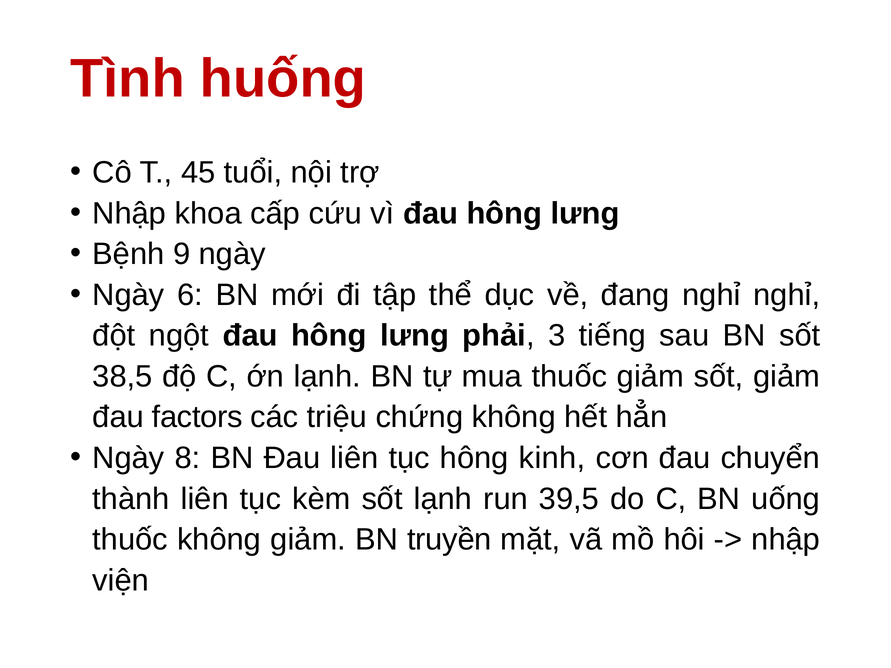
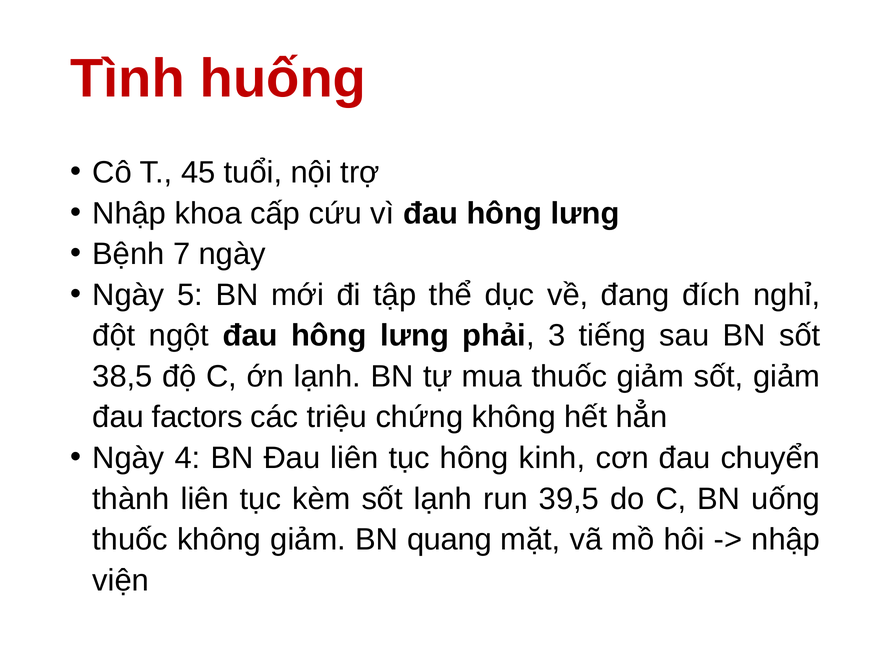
9: 9 -> 7 (182, 254)
6: 6 -> 5 (190, 295)
đang nghỉ: nghỉ -> đích (711, 295)
8: 8 -> 4 (188, 458)
truyền: truyền -> quang (449, 540)
